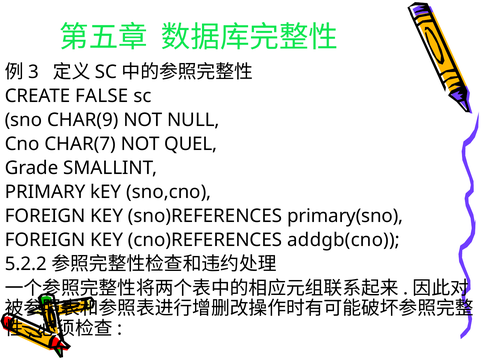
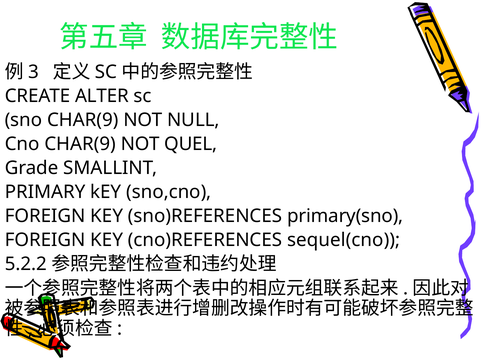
FALSE: FALSE -> ALTER (102, 96)
Cno CHAR(7: CHAR(7 -> CHAR(9 (80, 144)
addgb(cno: addgb(cno -> sequel(cno (344, 240)
